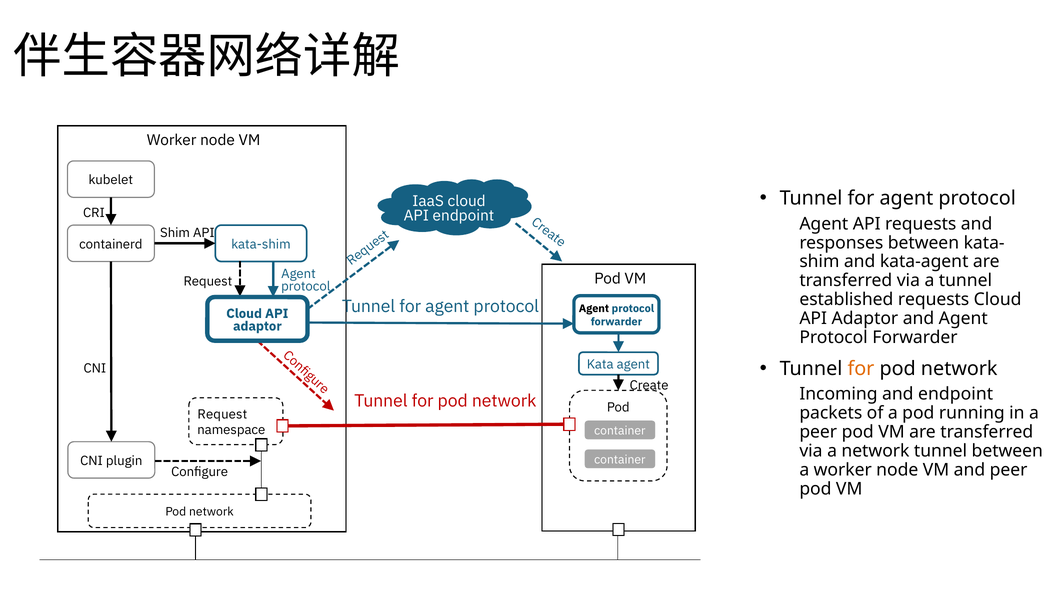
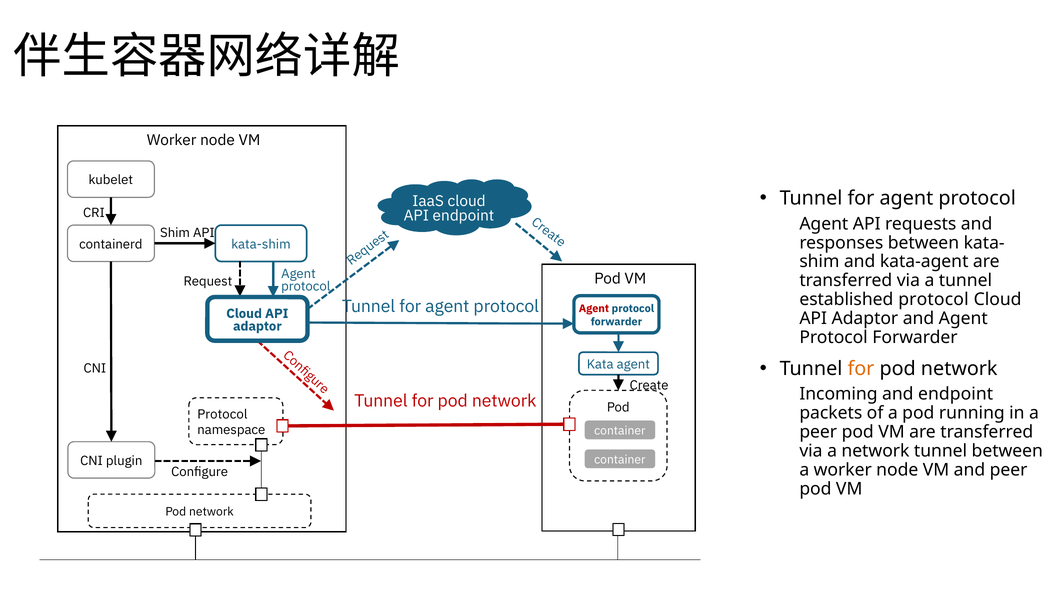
established requests: requests -> protocol (933, 299)
Agent colour: black -> red (594, 308)
Request: Request -> Protocol (222, 414)
